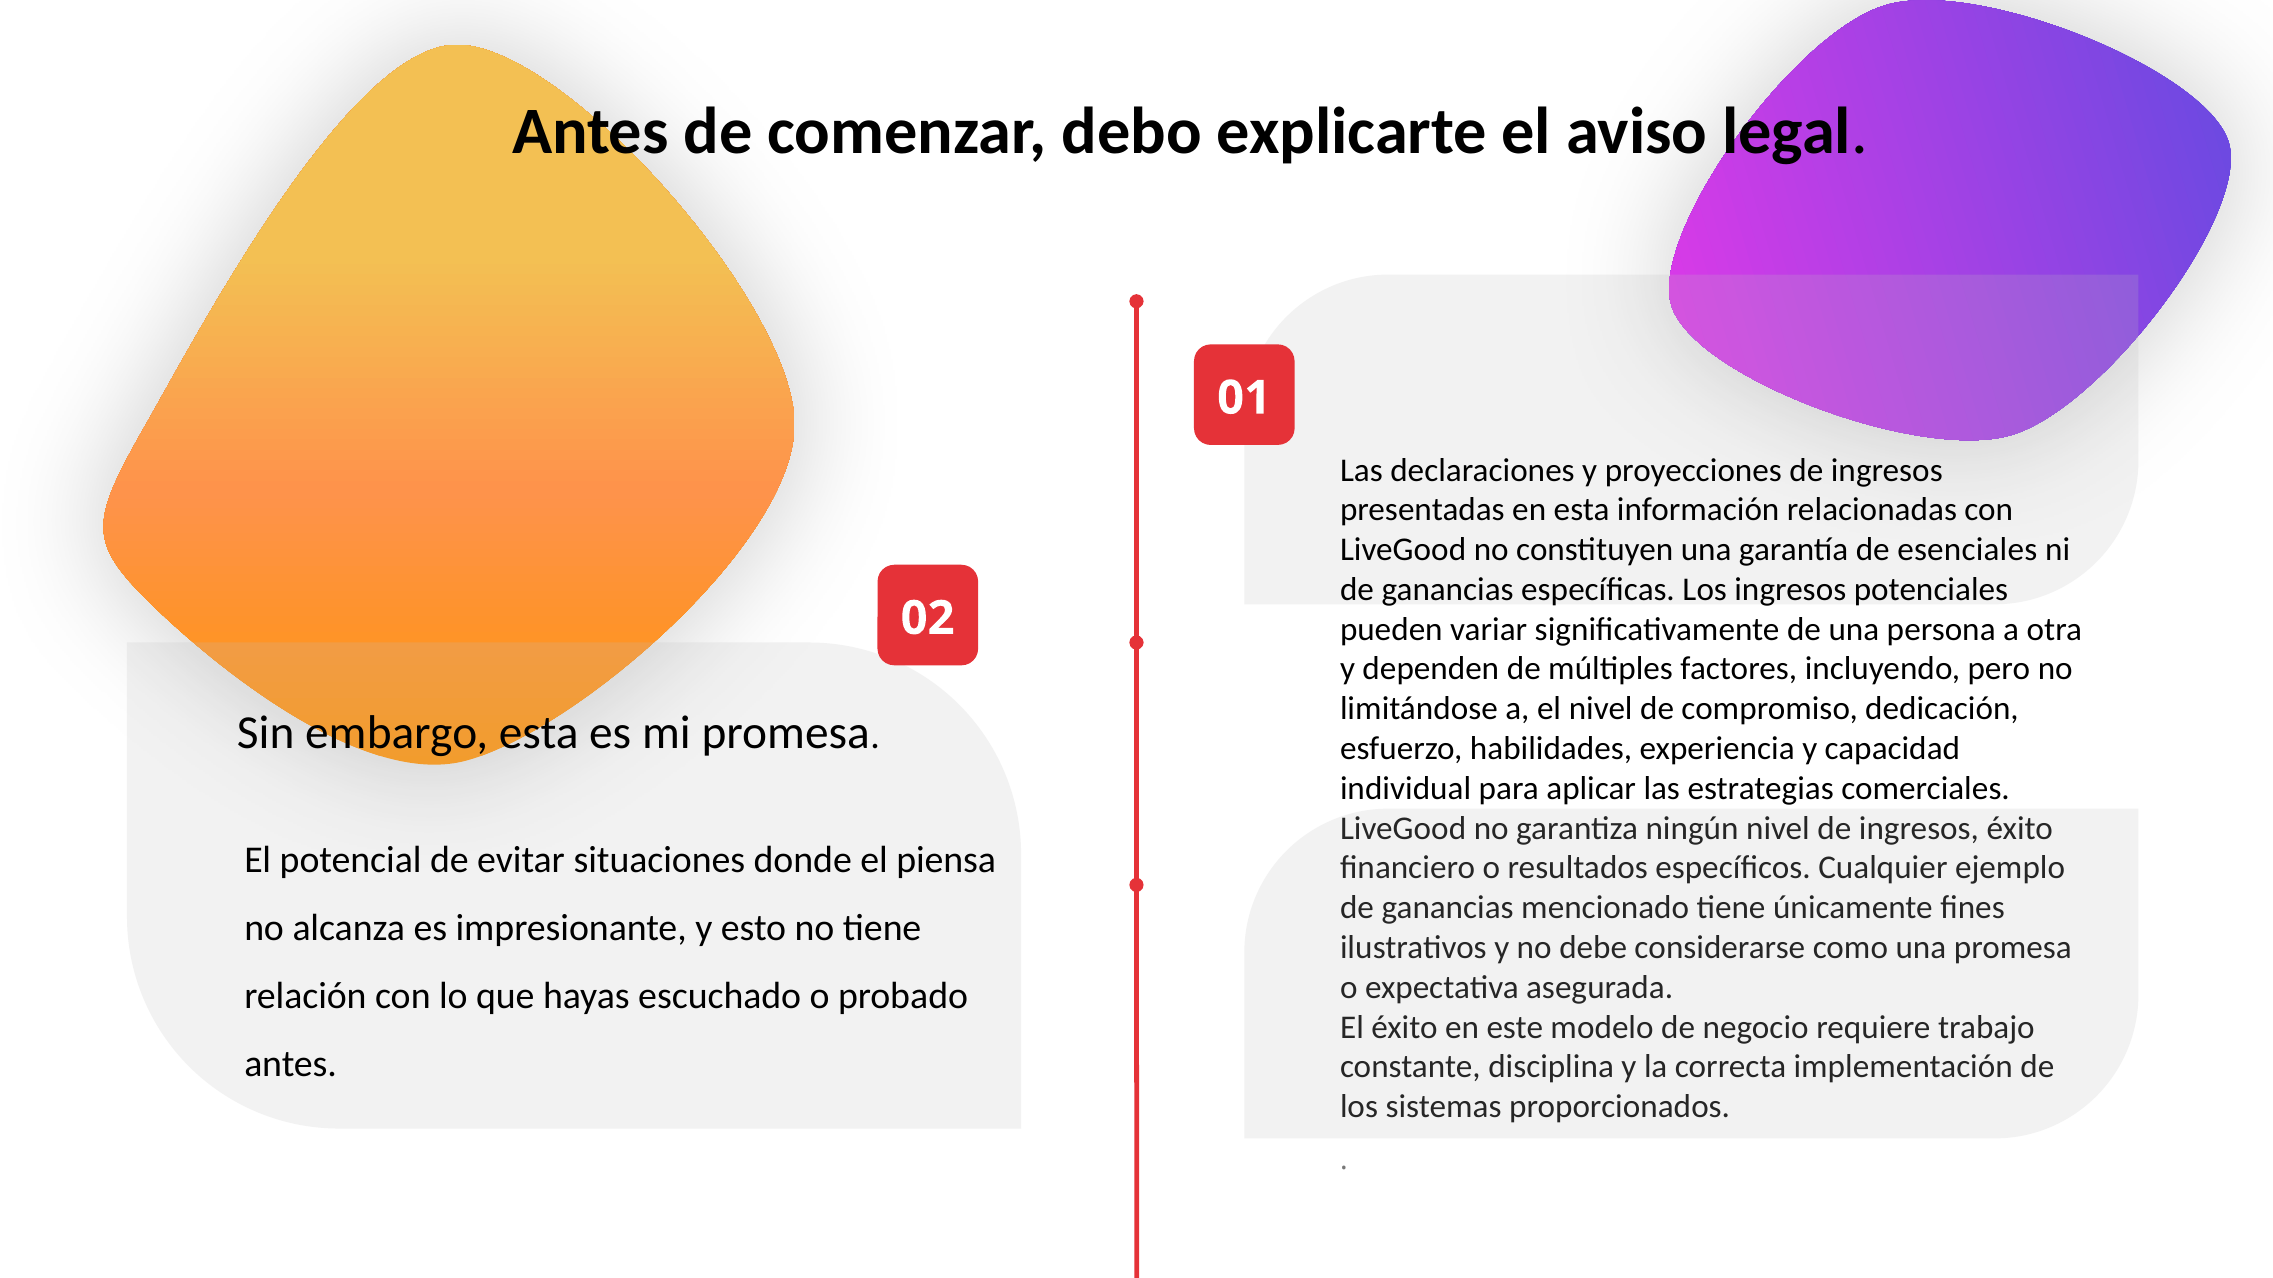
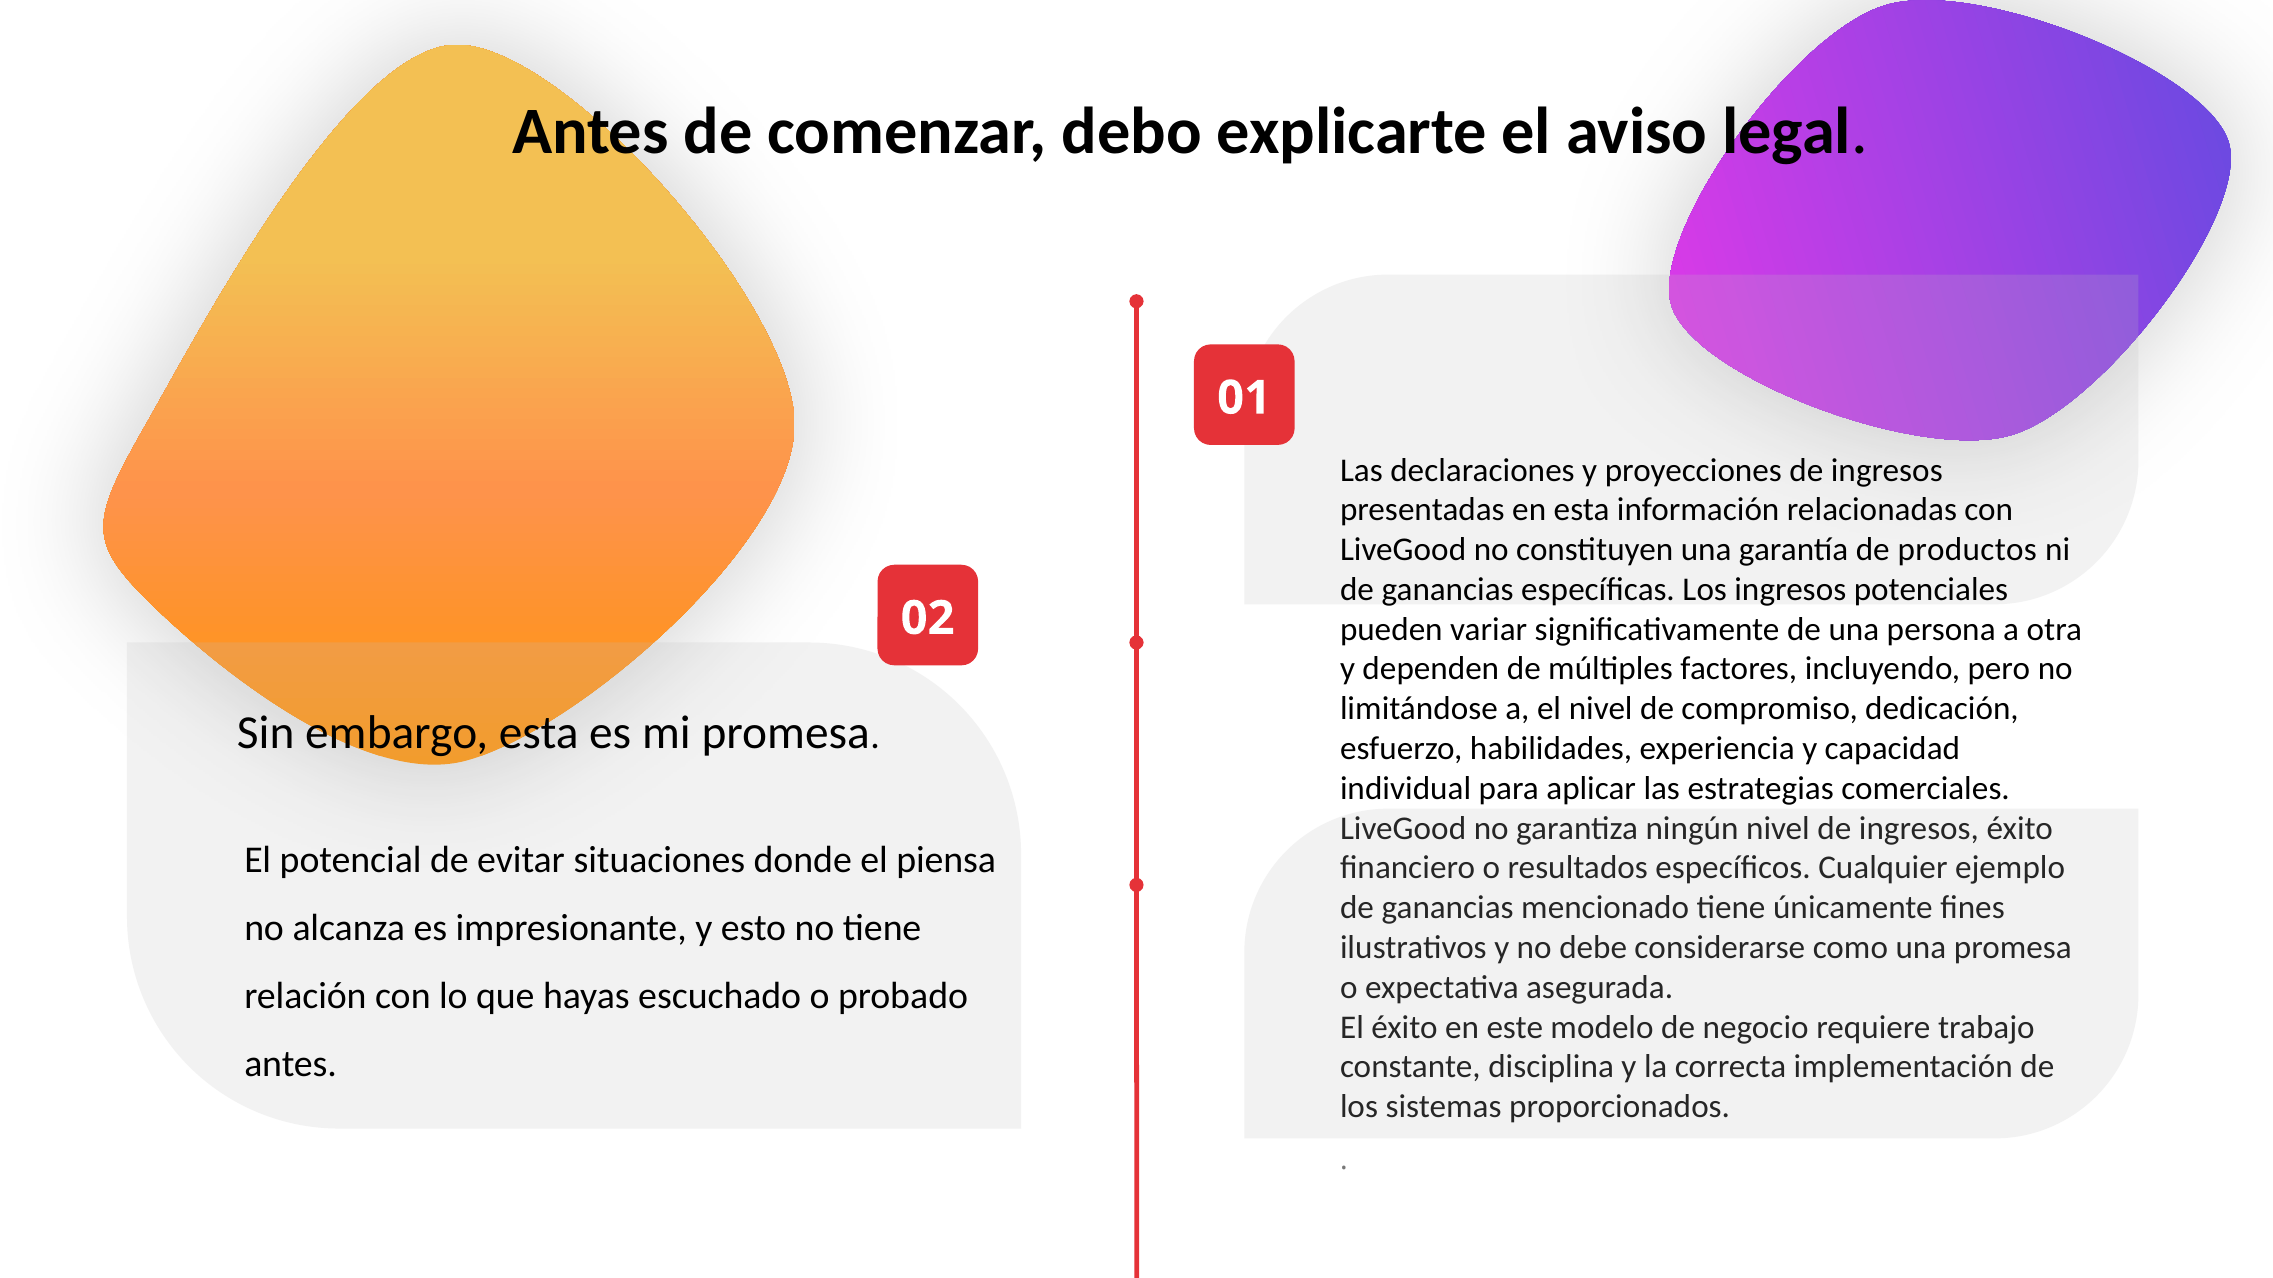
esenciales: esenciales -> productos (1967, 550)
